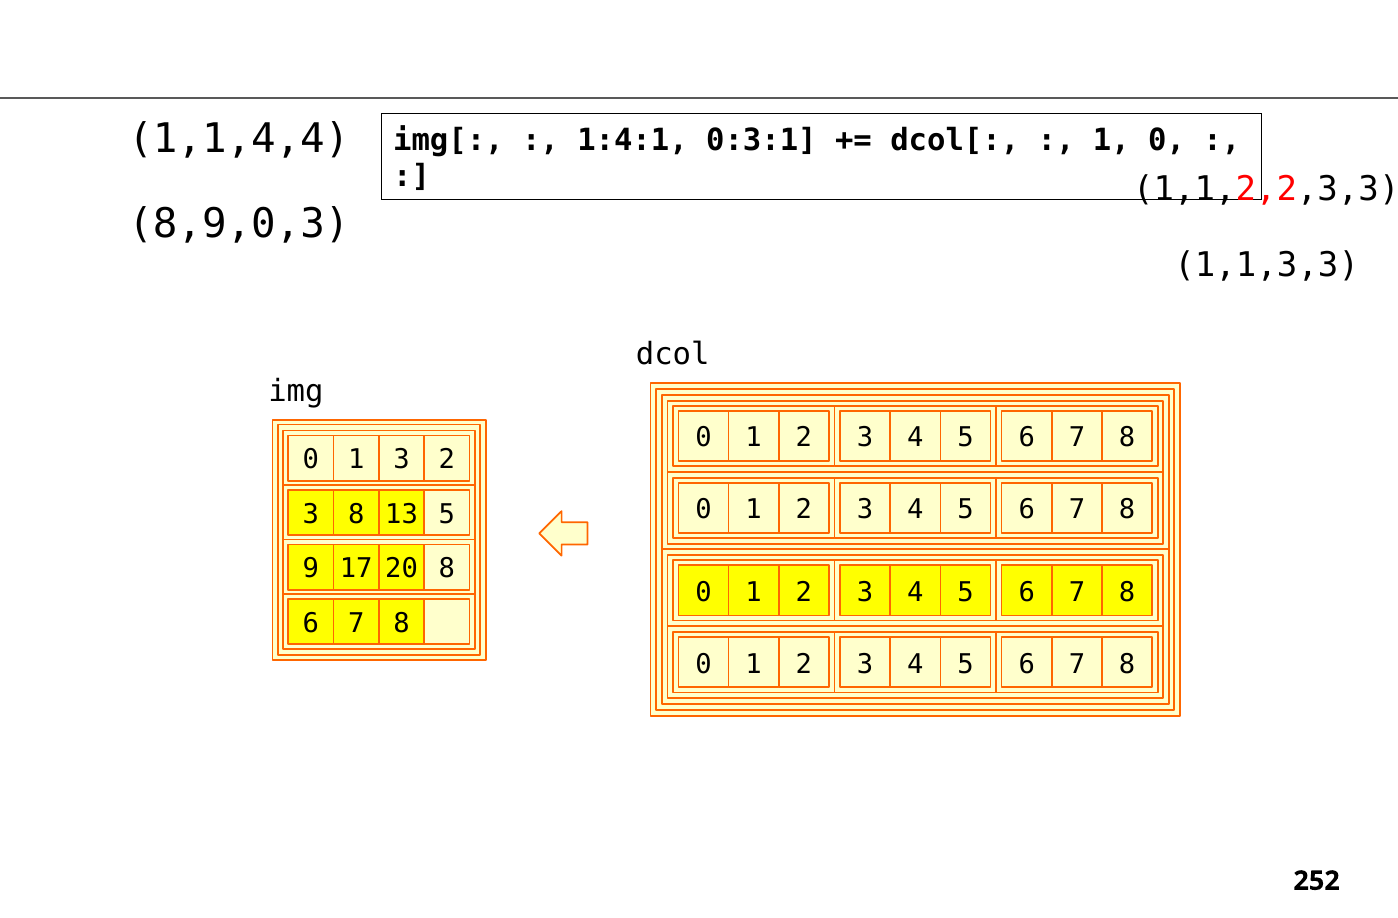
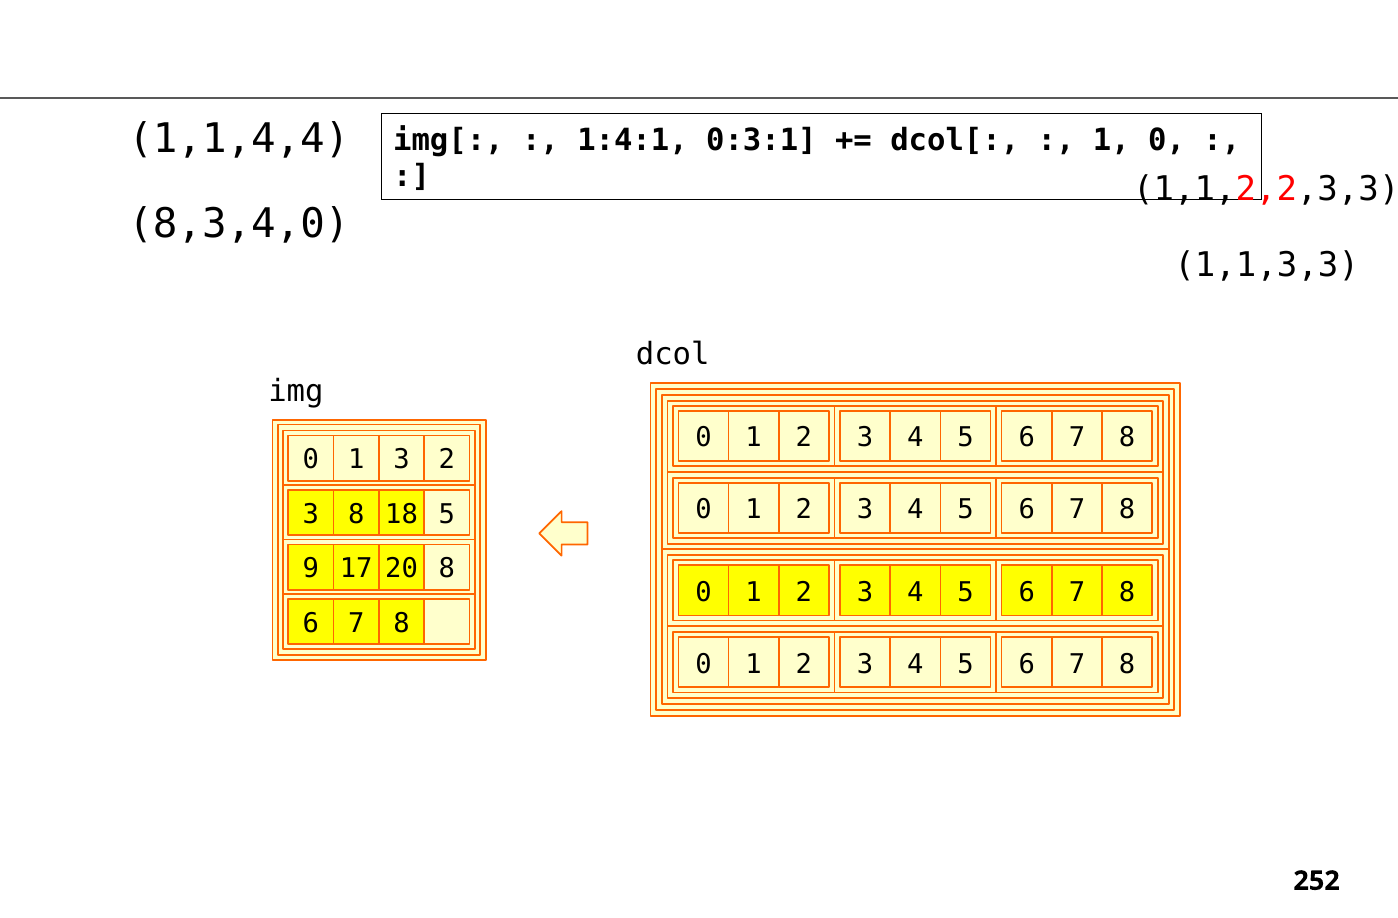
8,9,0,3: 8,9,0,3 -> 8,3,4,0 (239, 224)
13: 13 -> 18 (402, 515)
